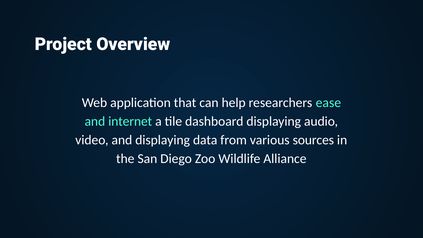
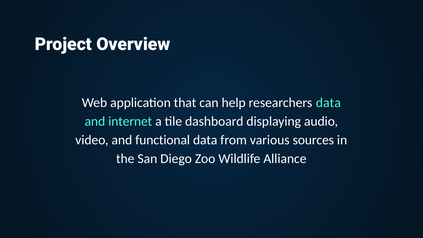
researchers ease: ease -> data (328, 103)
and displaying: displaying -> functional (163, 140)
